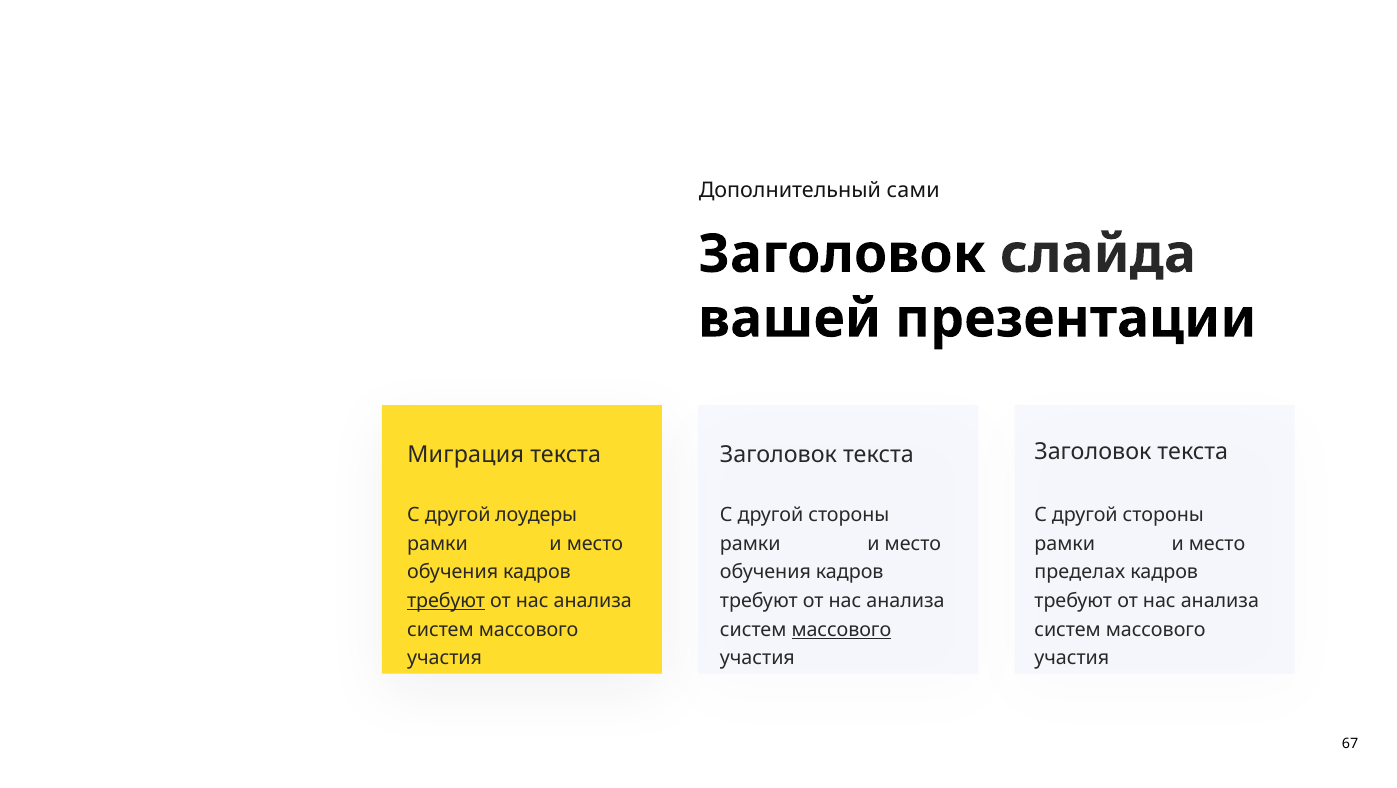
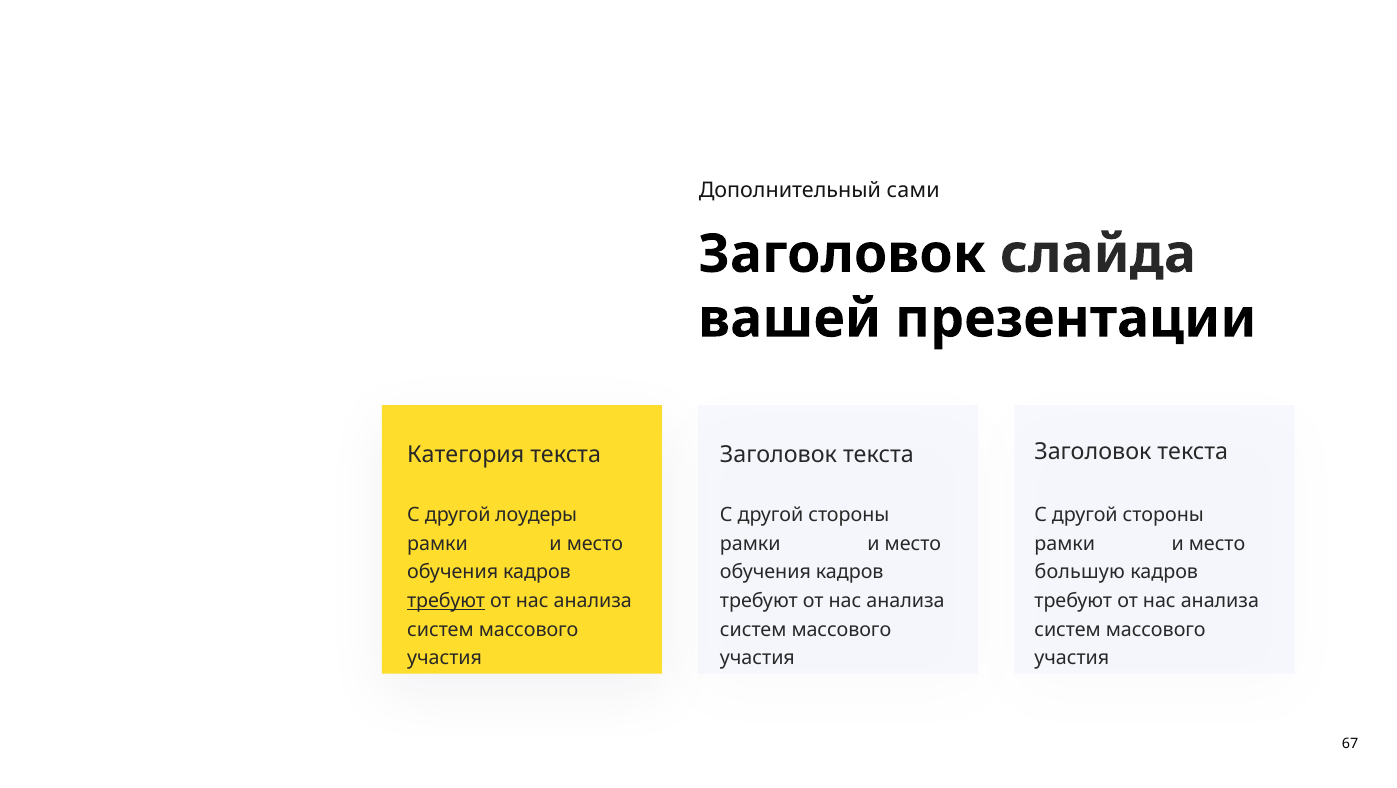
Миграция: Миграция -> Категория (466, 454)
пределах: пределах -> большую (1080, 572)
массового underline: present -> none (841, 629)
